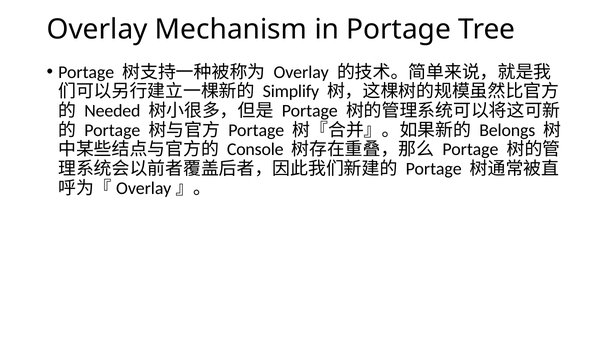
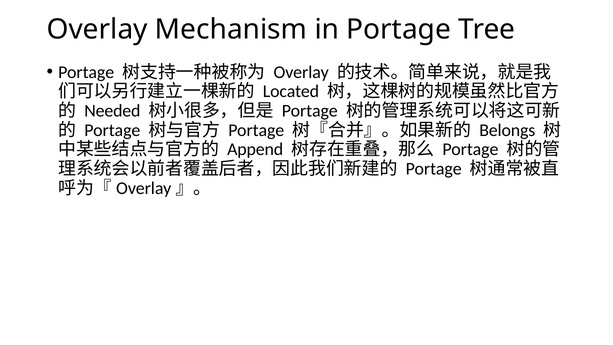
Simplify: Simplify -> Located (291, 91)
Console: Console -> Append (255, 149)
